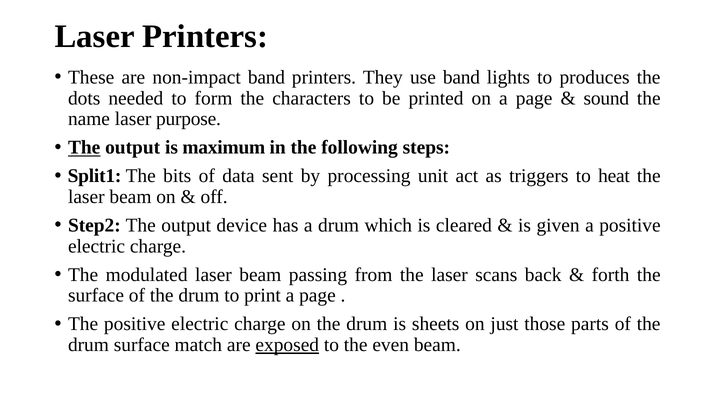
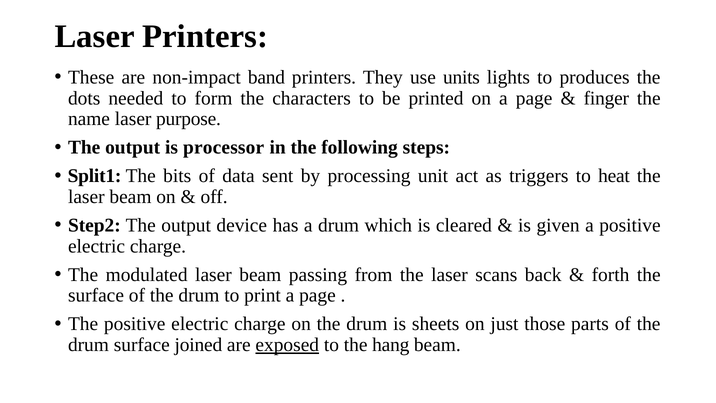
use band: band -> units (461, 77)
sound: sound -> finger (606, 98)
The underline: present -> none (84, 147)
maximum: maximum -> processor (224, 147)
match: match -> joined (198, 345)
even: even -> hang (391, 345)
